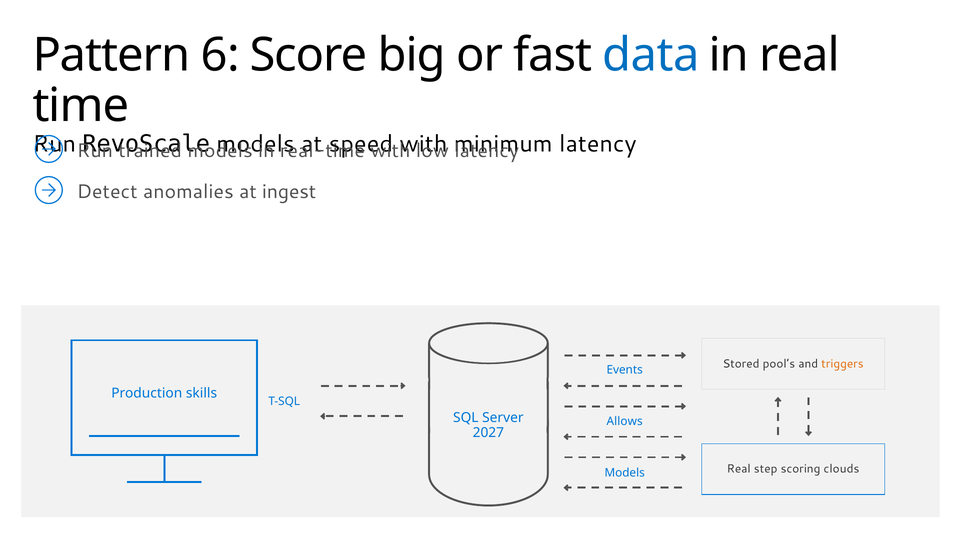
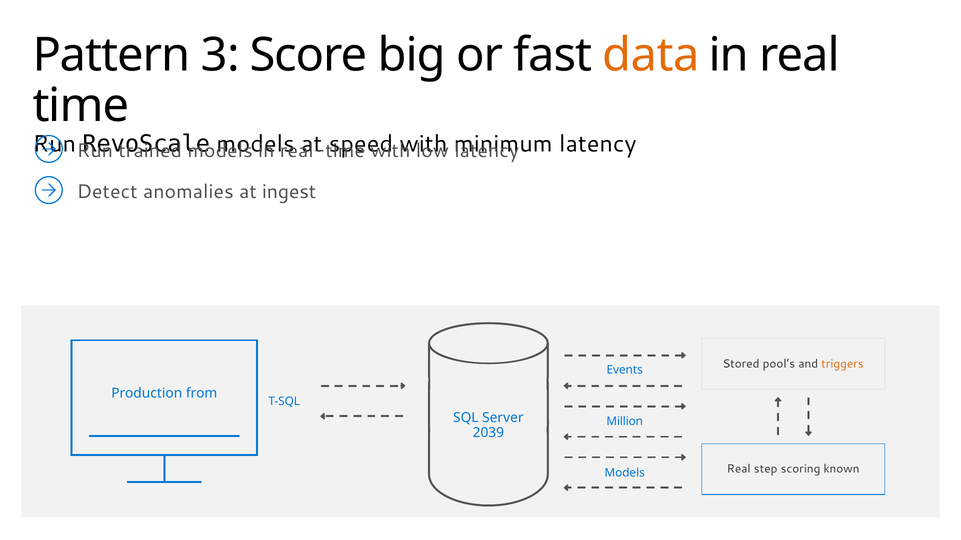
6: 6 -> 3 (220, 55)
data colour: blue -> orange (651, 55)
skills: skills -> from (202, 393)
Allows: Allows -> Million (625, 422)
2027: 2027 -> 2039 (488, 433)
clouds: clouds -> known (842, 469)
